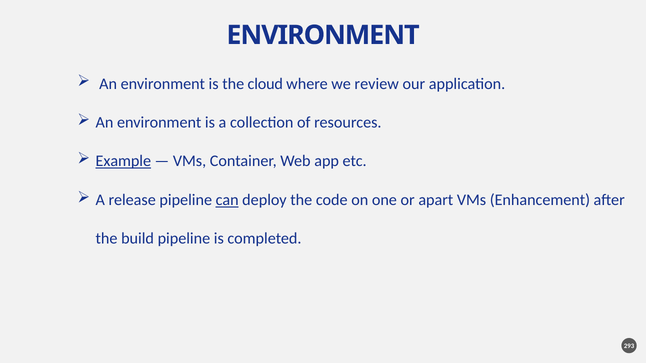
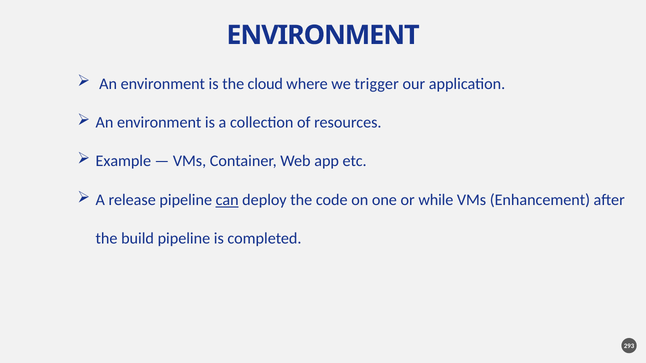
review: review -> trigger (377, 84)
Example underline: present -> none (123, 161)
apart: apart -> while (436, 200)
